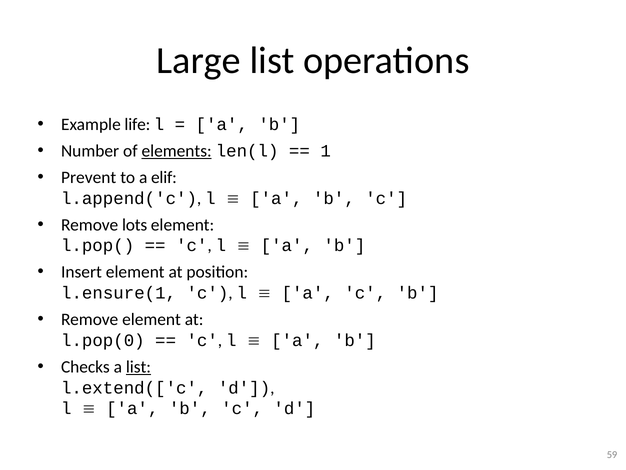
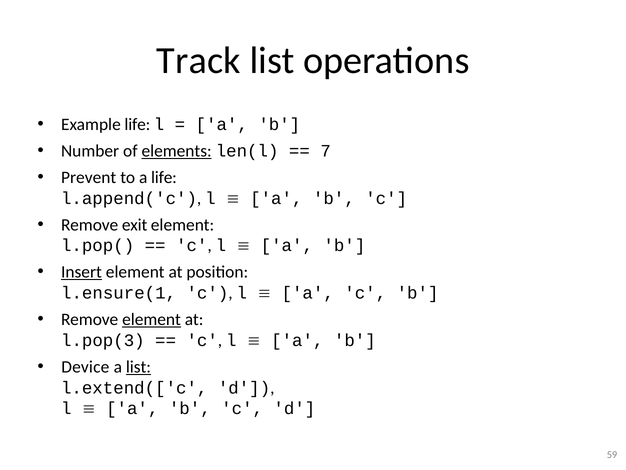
Large: Large -> Track (198, 61)
1: 1 -> 7 (326, 151)
a elif: elif -> life (164, 177)
lots: lots -> exit (135, 225)
Insert underline: none -> present (81, 272)
element underline: none -> present (152, 319)
l.pop(0: l.pop(0 -> l.pop(3 (103, 340)
Checks: Checks -> Device (85, 367)
